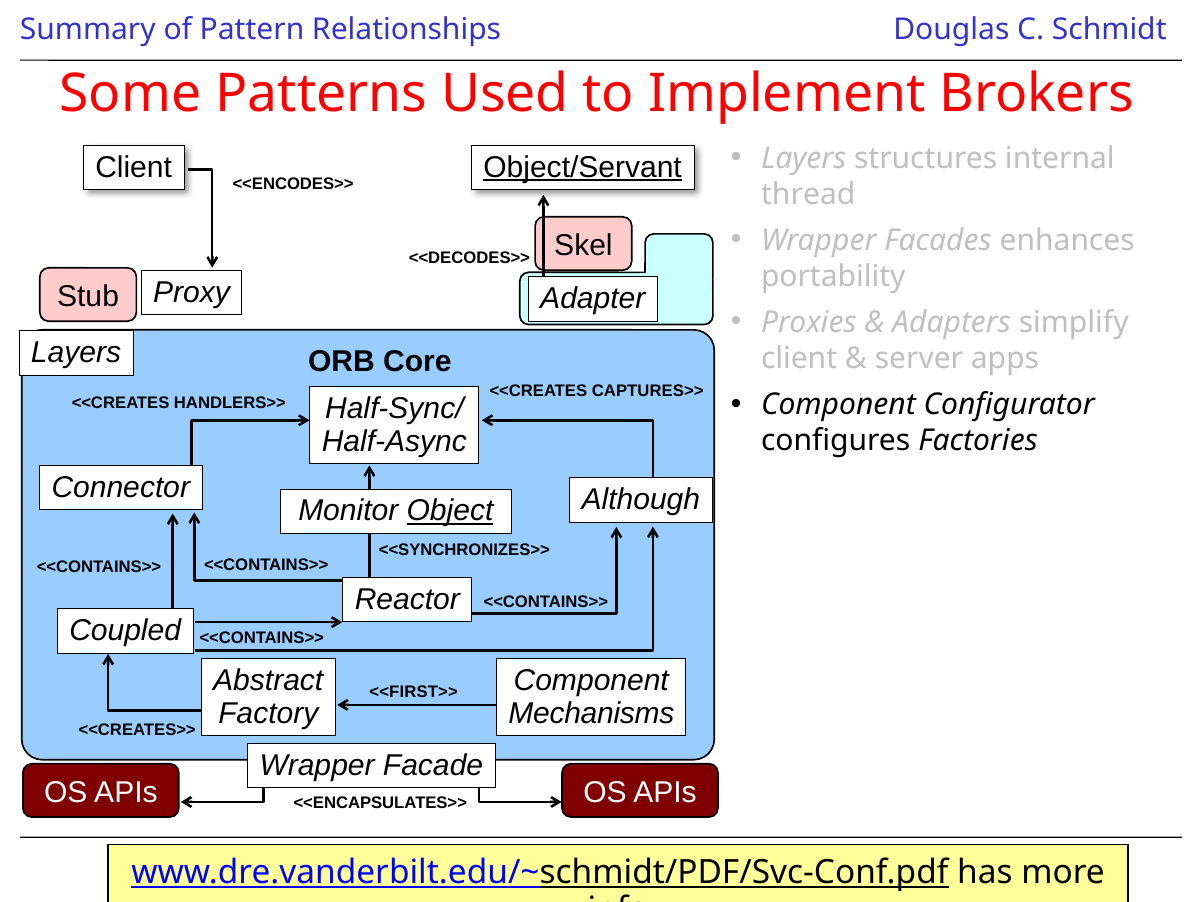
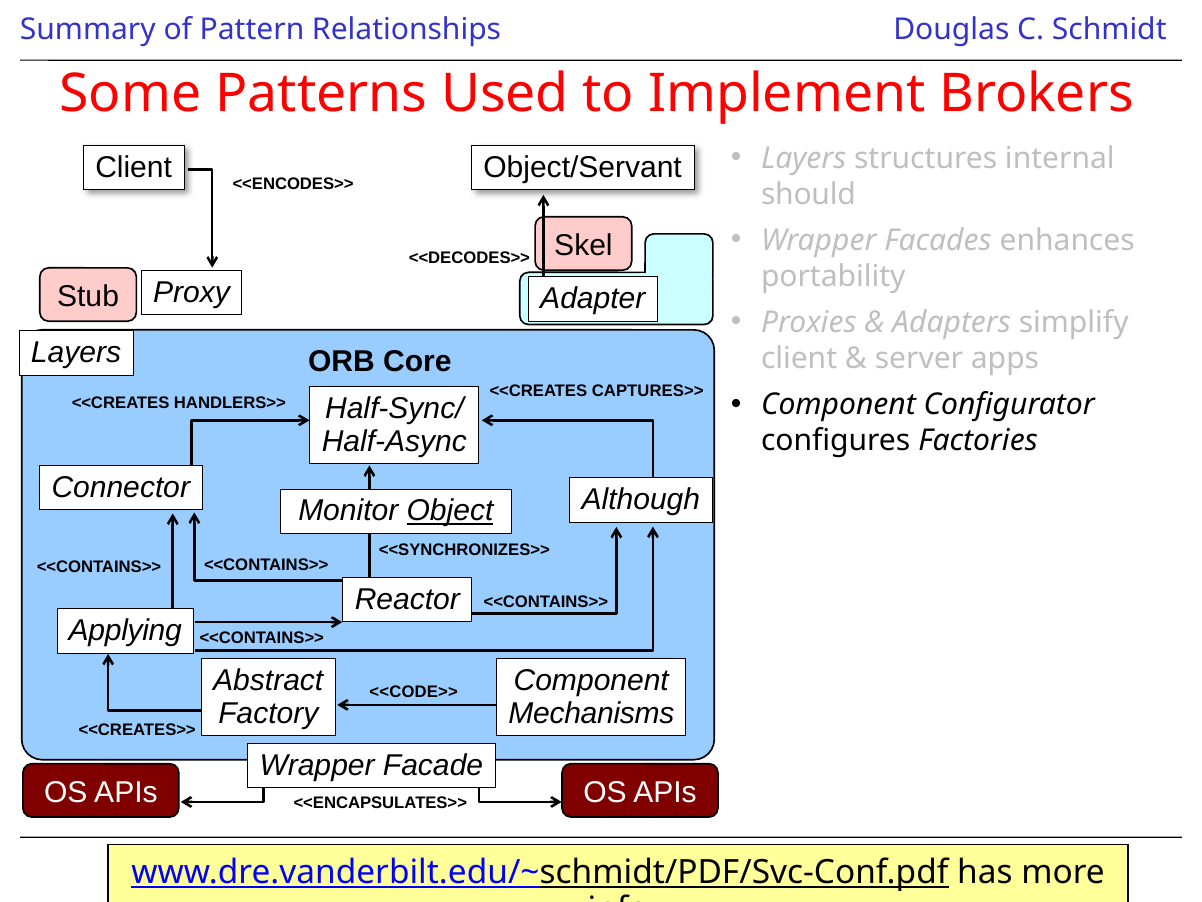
Object/Servant underline: present -> none (583, 167)
thread: thread -> should (808, 194)
Coupled: Coupled -> Applying (125, 631)
<<FIRST>>: <<FIRST>> -> <<CODE>> (414, 692)
